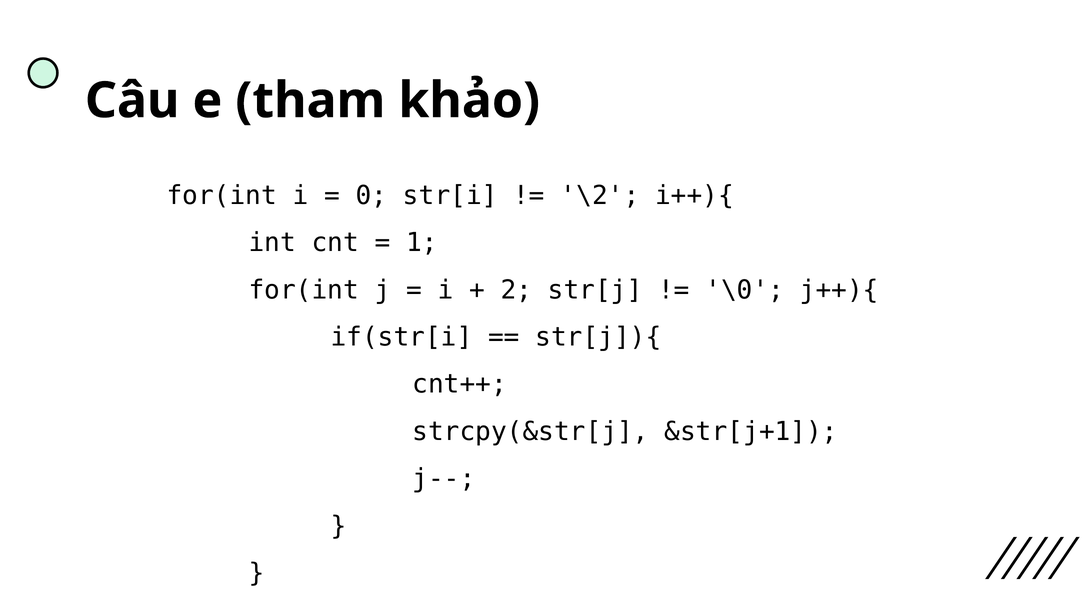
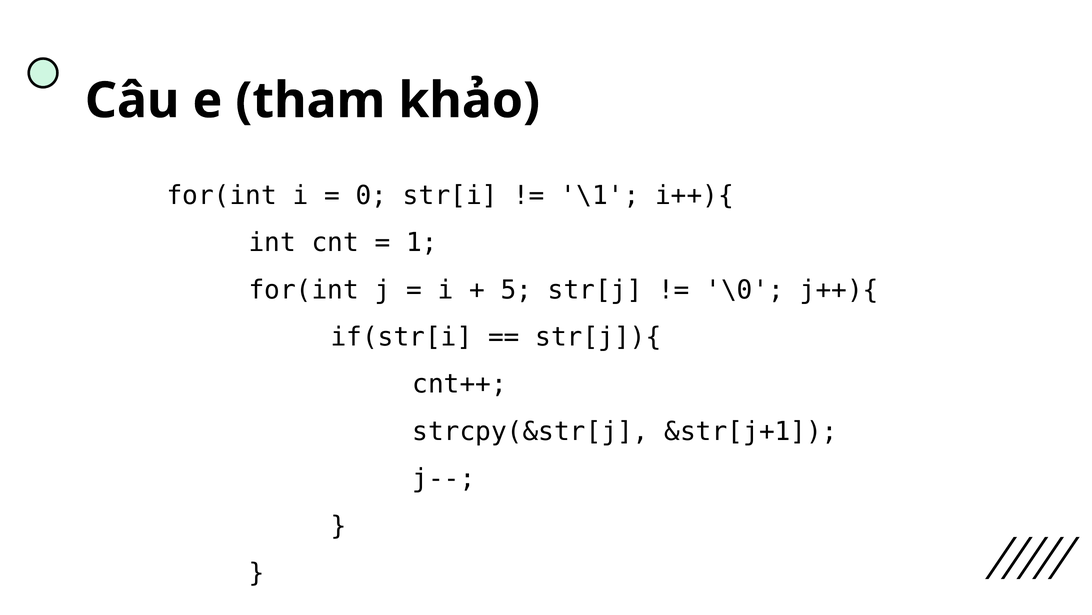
\2: \2 -> \1 (600, 195)
2: 2 -> 5 (516, 290)
